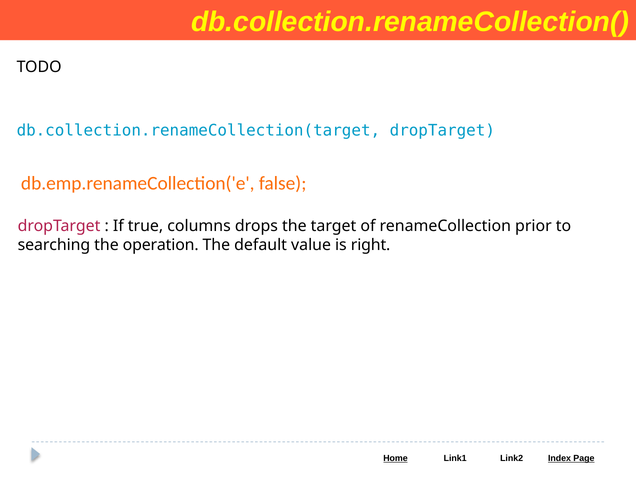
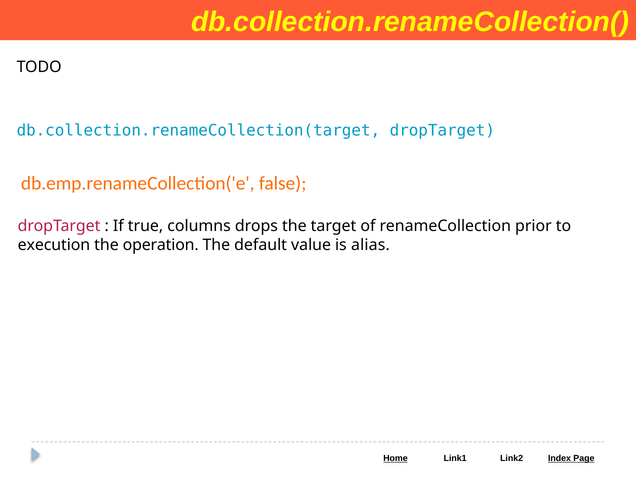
searching: searching -> execution (54, 245)
right: right -> alias (370, 245)
